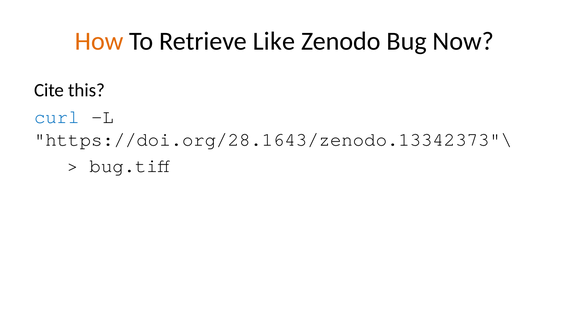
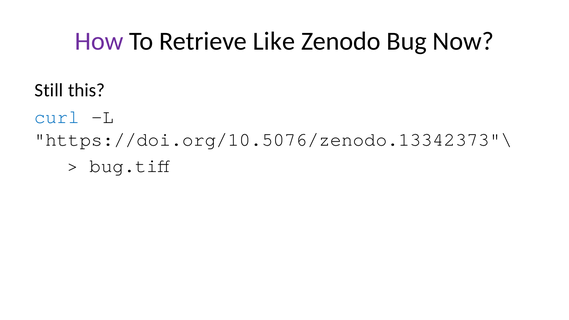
How colour: orange -> purple (99, 41)
Cite: Cite -> Still (49, 90)
https://doi.org/28.1643/zenodo.13342373"\: https://doi.org/28.1643/zenodo.13342373"\ -> https://doi.org/10.5076/zenodo.13342373"\ (273, 140)
